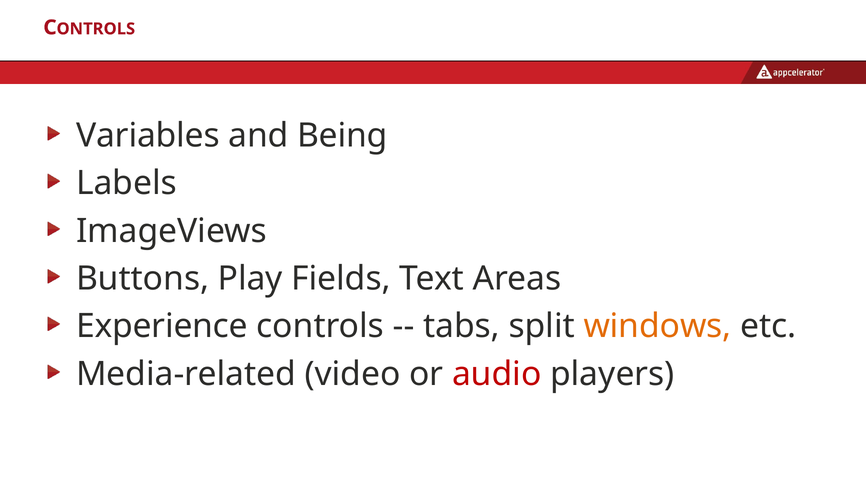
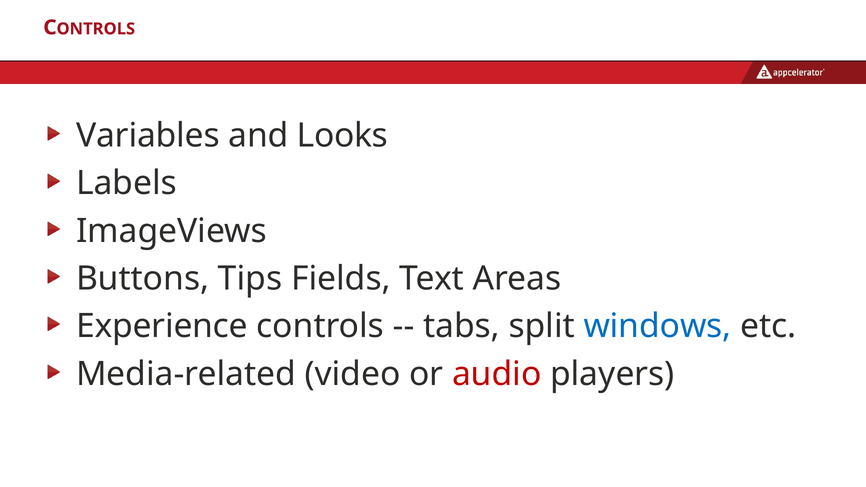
Being: Being -> Looks (342, 136)
Play: Play -> Tips (250, 279)
windows colour: orange -> blue (658, 326)
